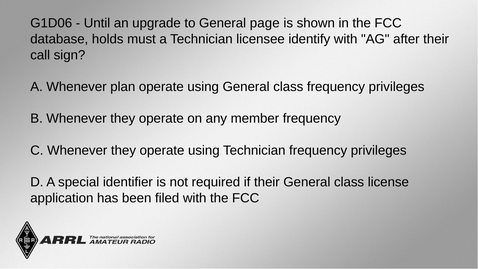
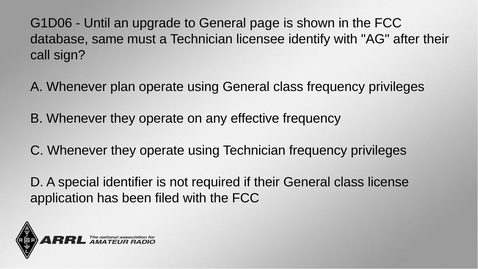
holds: holds -> same (108, 39)
member: member -> effective (255, 119)
